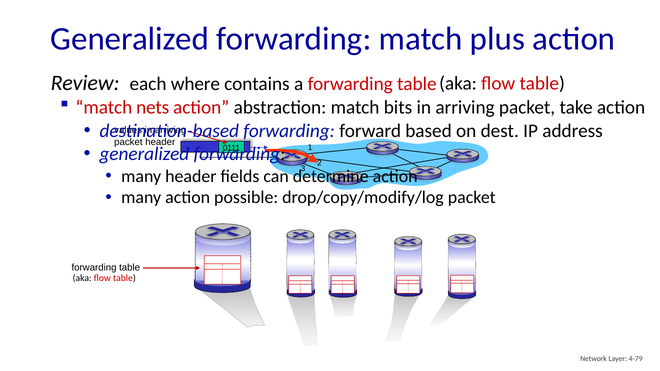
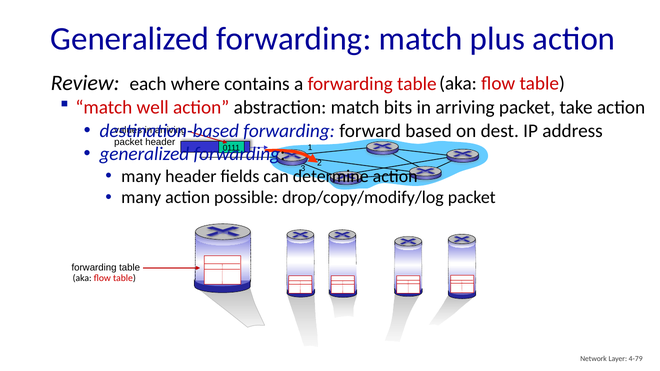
nets: nets -> well (153, 108)
